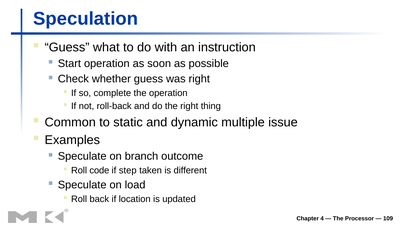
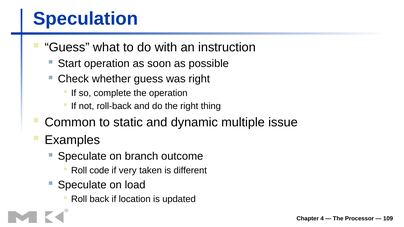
step: step -> very (128, 171)
